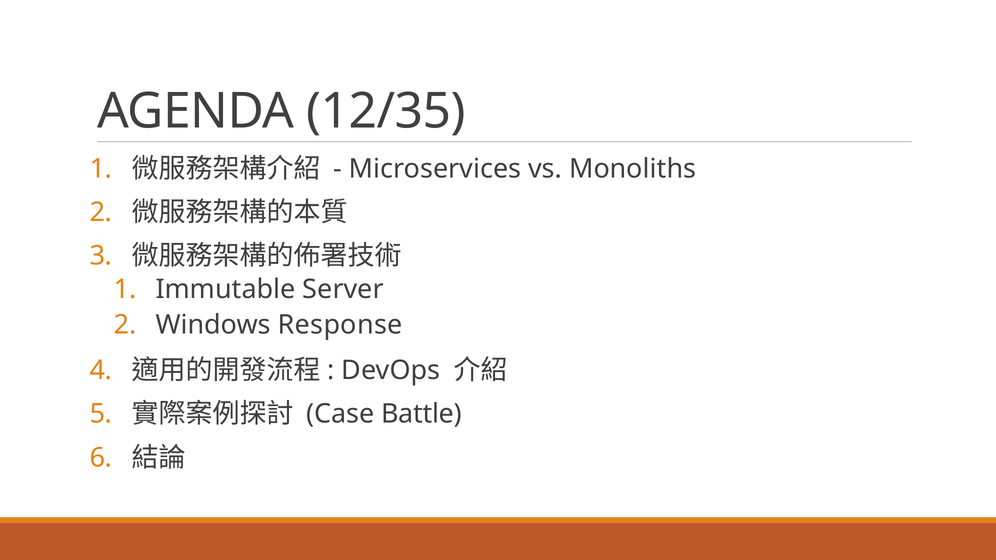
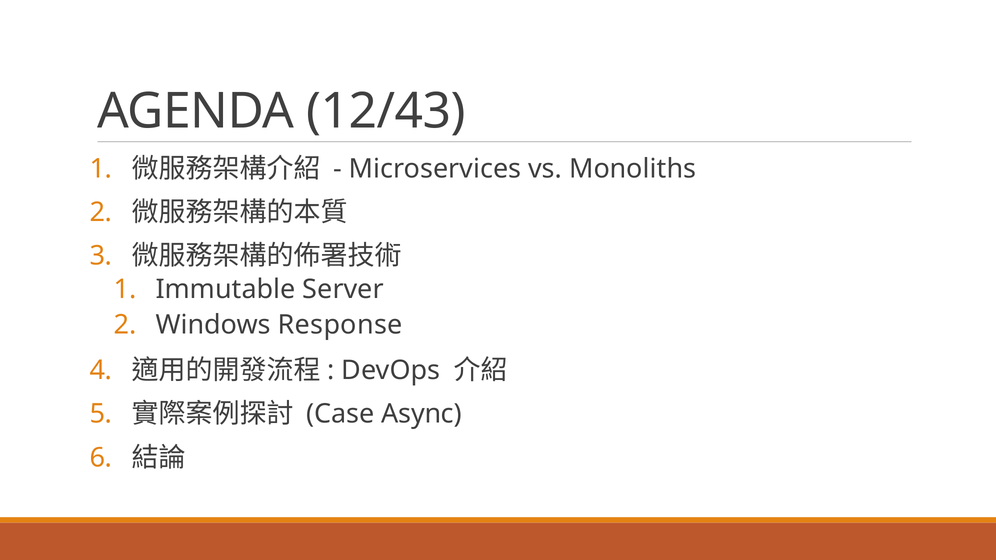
12/35: 12/35 -> 12/43 (386, 112)
Battle: Battle -> Async (422, 414)
